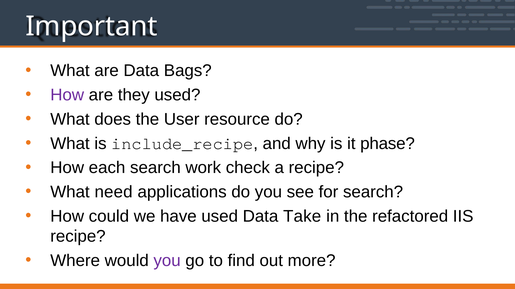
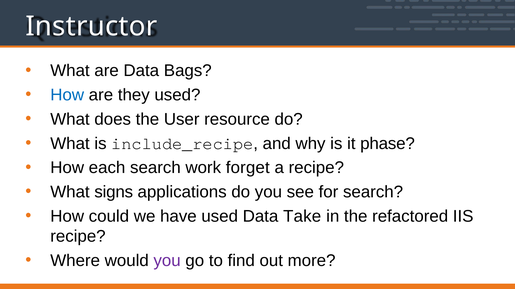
Important: Important -> Instructor (91, 26)
How colour: purple -> blue (67, 95)
check: check -> forget (248, 168)
need: need -> signs (114, 192)
